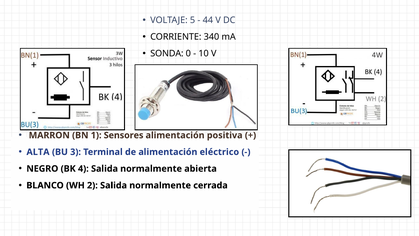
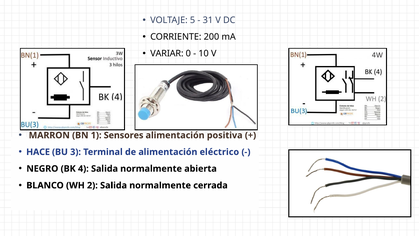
44: 44 -> 31 (208, 20)
340: 340 -> 200 (211, 37)
SONDA: SONDA -> VARIAR (167, 54)
ALTA: ALTA -> HACE (38, 152)
